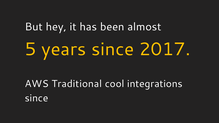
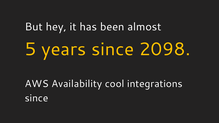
2017: 2017 -> 2098 (165, 49)
Traditional: Traditional -> Availability (77, 84)
